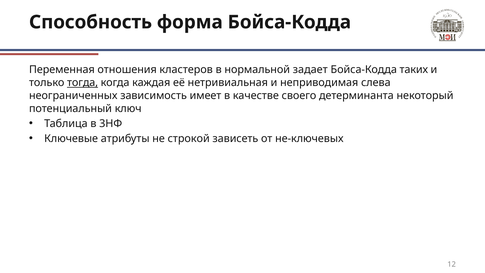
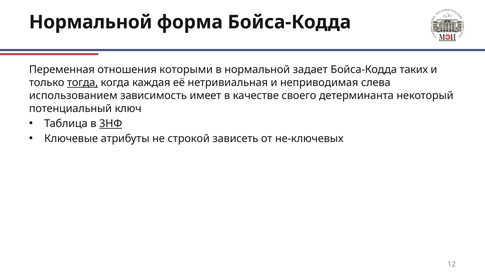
Способность: Способность -> Нормальной (91, 22)
кластеров: кластеров -> которыми (186, 70)
неограниченных: неограниченных -> использованием (73, 95)
3НФ underline: none -> present (111, 124)
